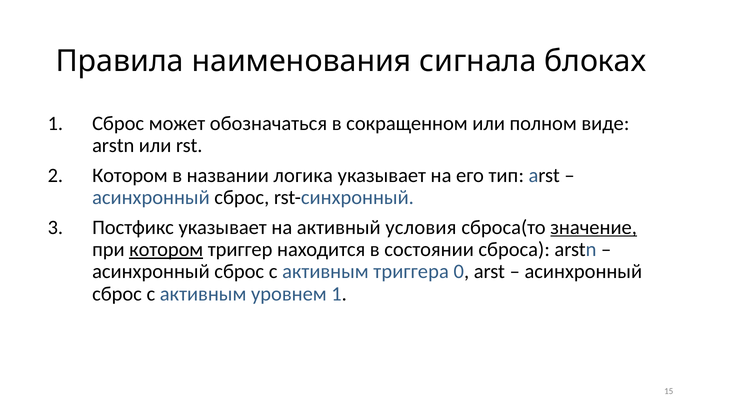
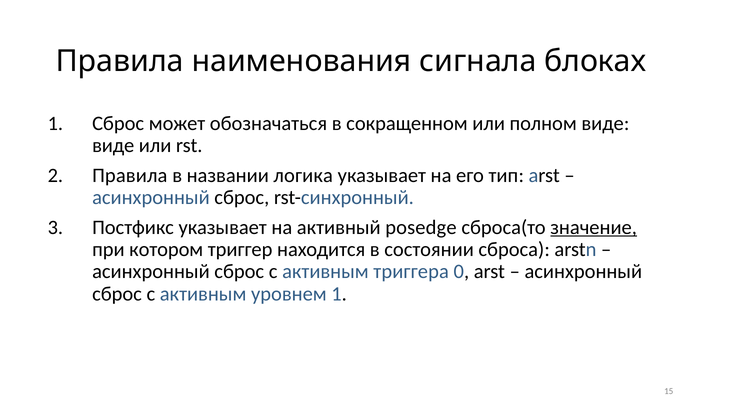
arstn: arstn -> виде (113, 146)
Котором: Котором -> Правила (130, 175)
условия: условия -> posedge (421, 227)
котором underline: present -> none (166, 249)
